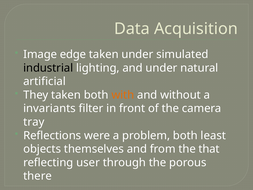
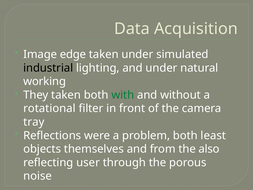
artificial: artificial -> working (45, 81)
with colour: orange -> green (123, 95)
invariants: invariants -> rotational (49, 108)
that: that -> also (209, 149)
there: there -> noise (38, 176)
